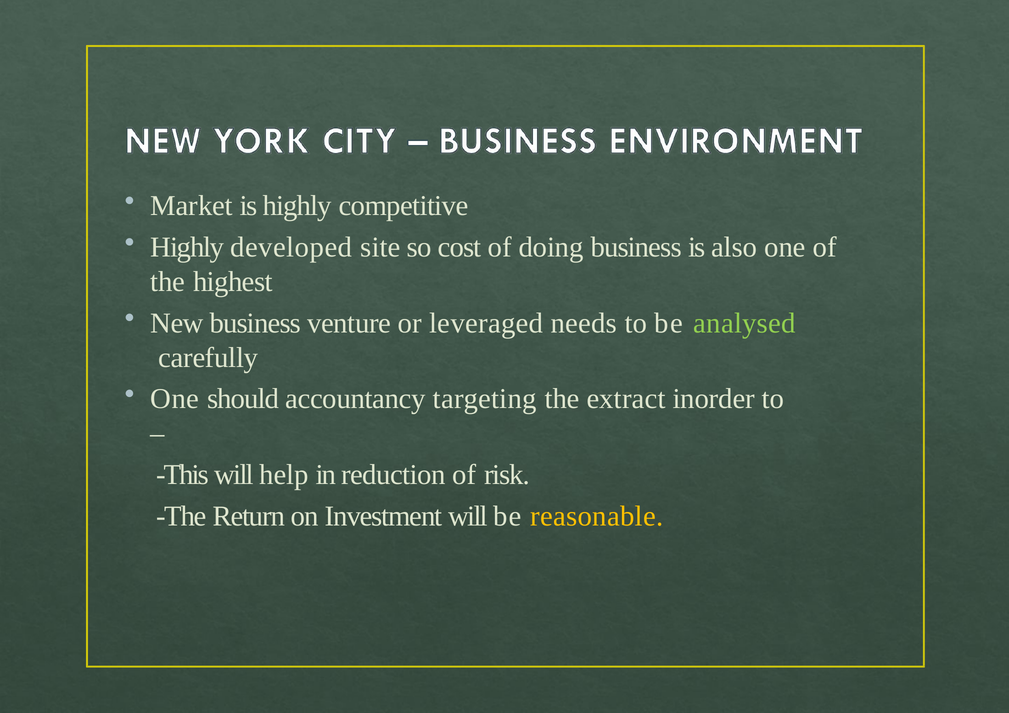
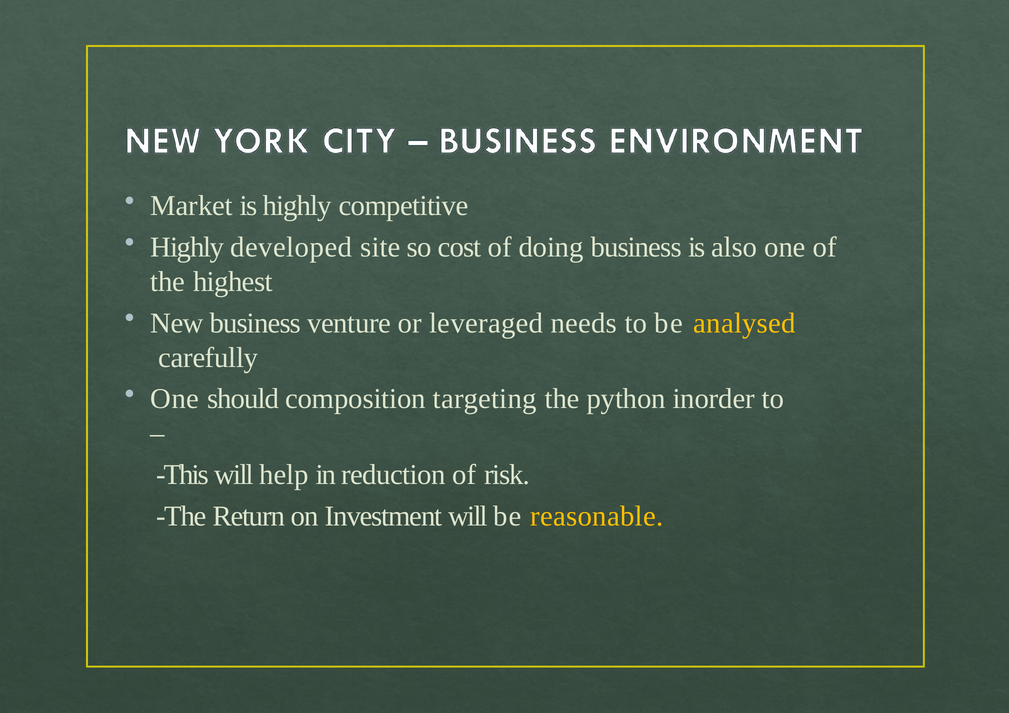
analysed colour: light green -> yellow (745, 323)
accountancy: accountancy -> composition (355, 399)
extract: extract -> python (626, 399)
